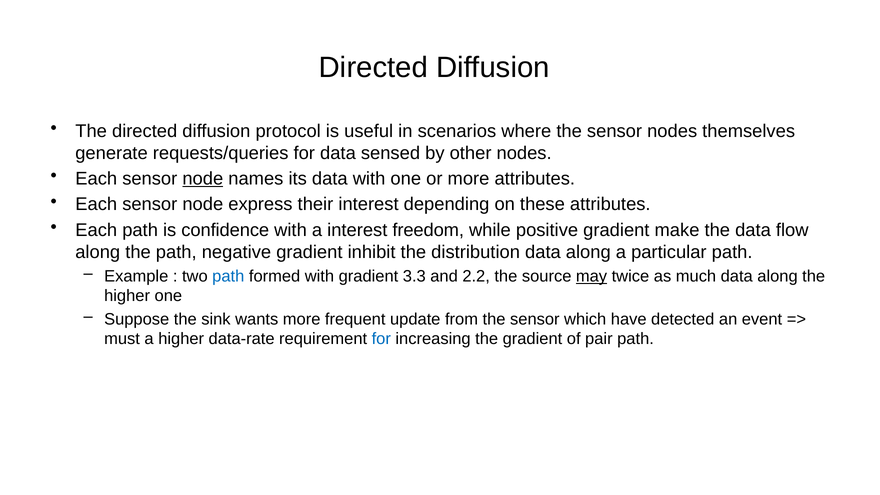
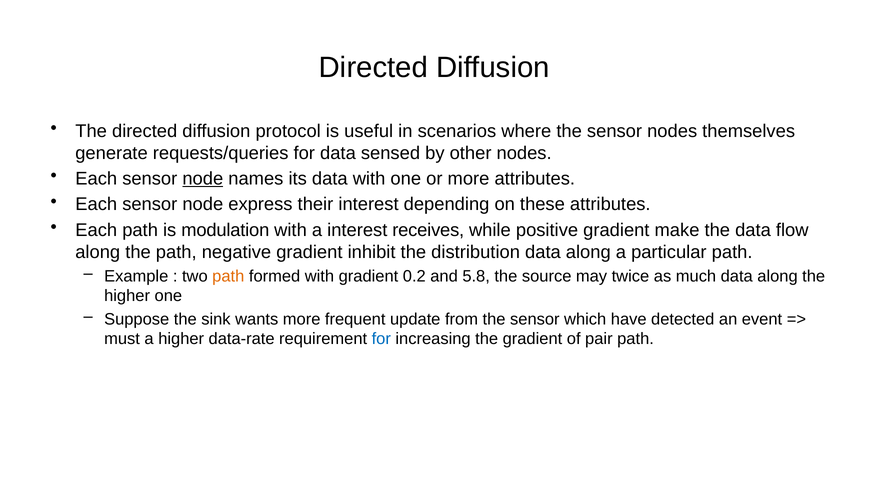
confidence: confidence -> modulation (225, 230)
freedom: freedom -> receives (428, 230)
path colour: blue -> orange (228, 276)
3.3: 3.3 -> 0.2 (414, 276)
2.2: 2.2 -> 5.8 (476, 276)
may underline: present -> none (592, 276)
